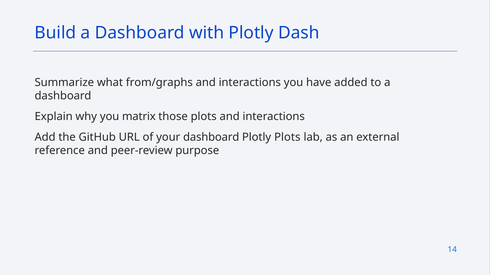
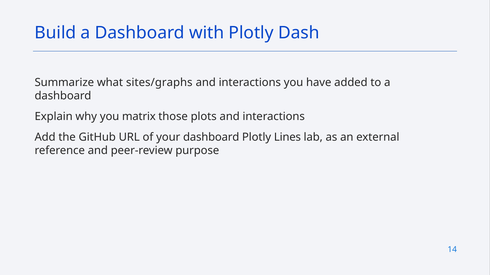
from/graphs: from/graphs -> sites/graphs (159, 83)
Plotly Plots: Plots -> Lines (287, 137)
